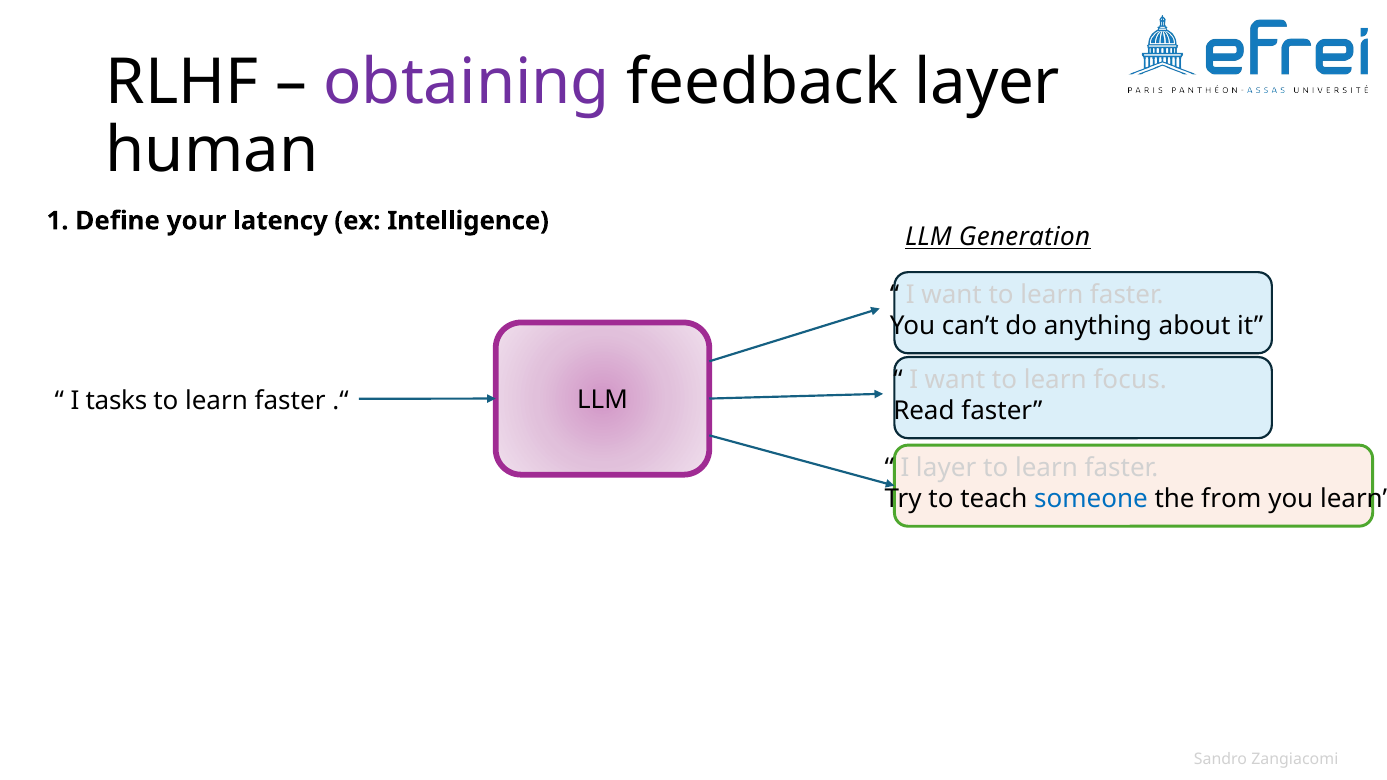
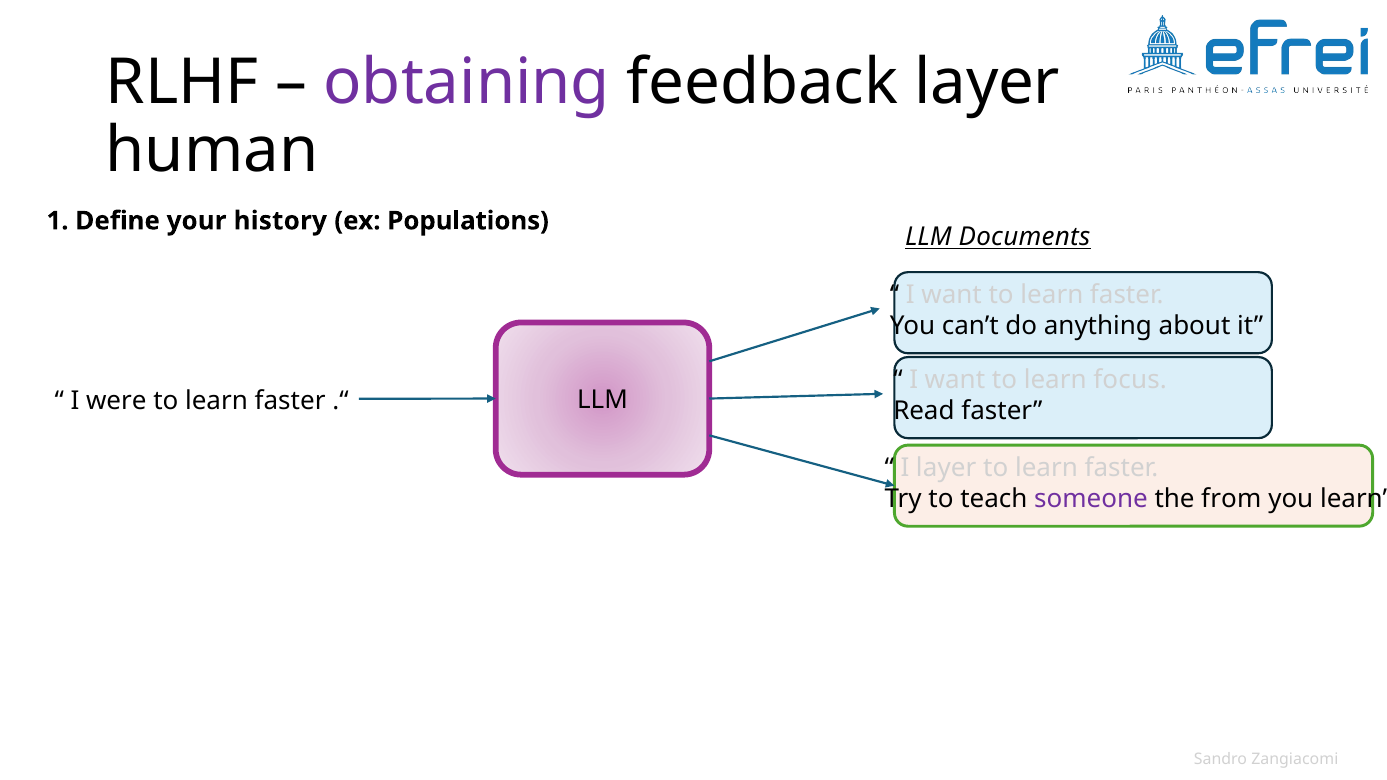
latency: latency -> history (280, 221)
Intelligence: Intelligence -> Populations (468, 221)
Generation: Generation -> Documents (1024, 237)
tasks: tasks -> were (116, 401)
someone colour: blue -> purple (1091, 499)
